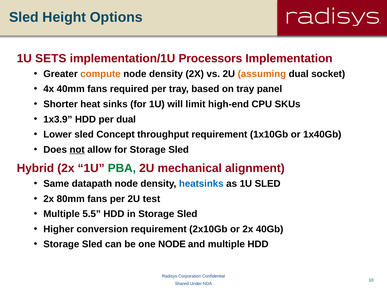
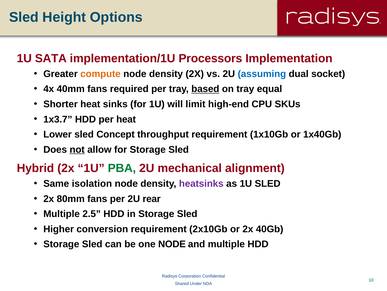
SETS: SETS -> SATA (51, 58)
assuming colour: orange -> blue (262, 74)
based underline: none -> present (205, 89)
panel: panel -> equal (270, 89)
1x3.9: 1x3.9 -> 1x3.7 (58, 119)
per dual: dual -> heat (126, 119)
datapath: datapath -> isolation (92, 183)
heatsinks colour: blue -> purple (201, 183)
test: test -> rear (152, 198)
5.5: 5.5 -> 2.5 (92, 213)
